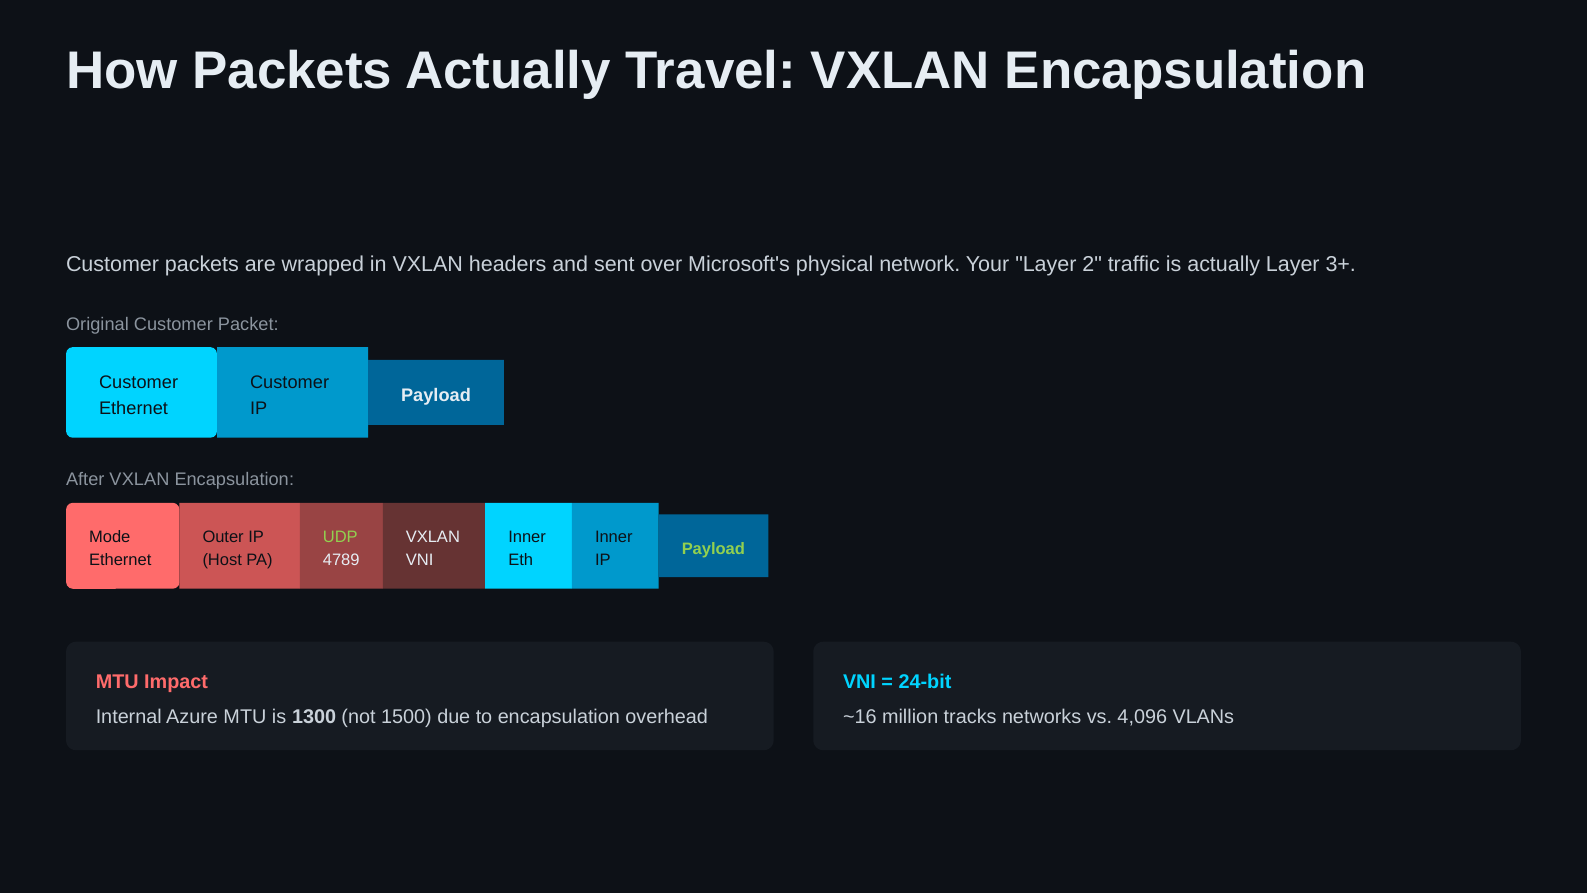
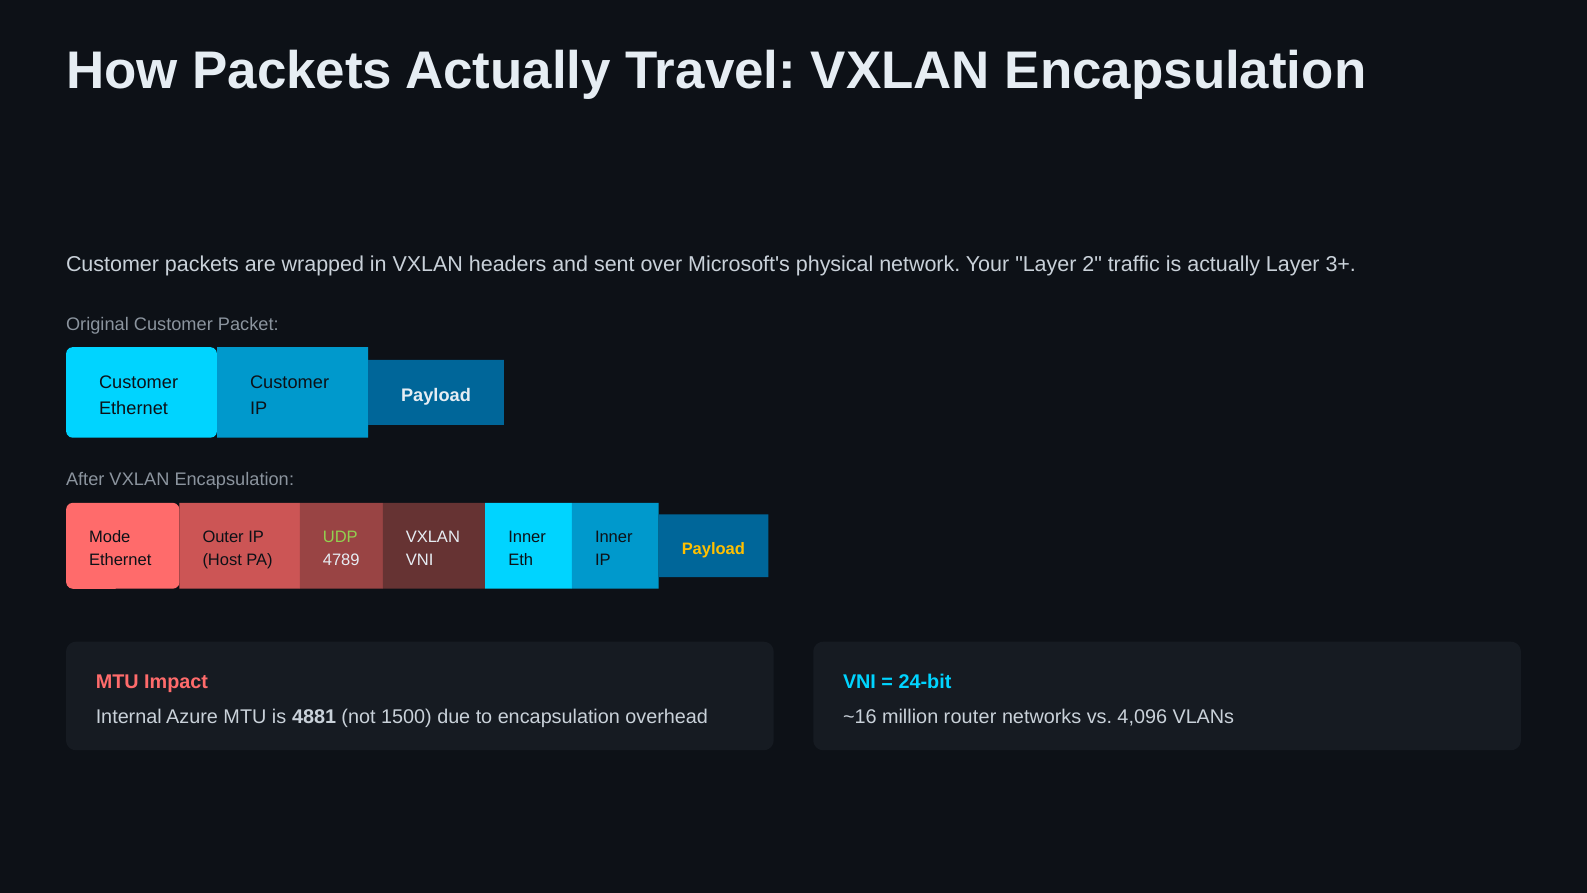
Payload colour: light green -> yellow (713, 548)
1300: 1300 -> 4881 (314, 716)
tracks: tracks -> router (970, 716)
